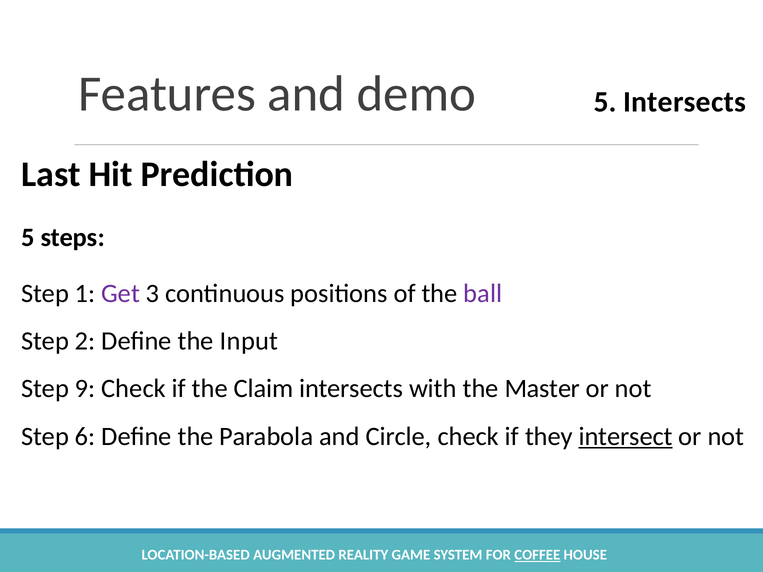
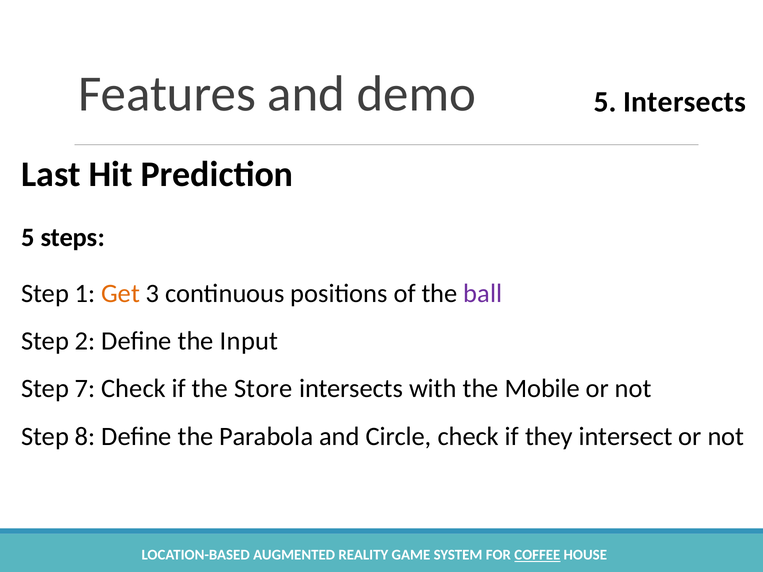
Get colour: purple -> orange (121, 293)
9: 9 -> 7 (85, 389)
Claim: Claim -> Store (263, 389)
Master: Master -> Mobile (542, 389)
6: 6 -> 8 (85, 436)
intersect underline: present -> none (626, 436)
